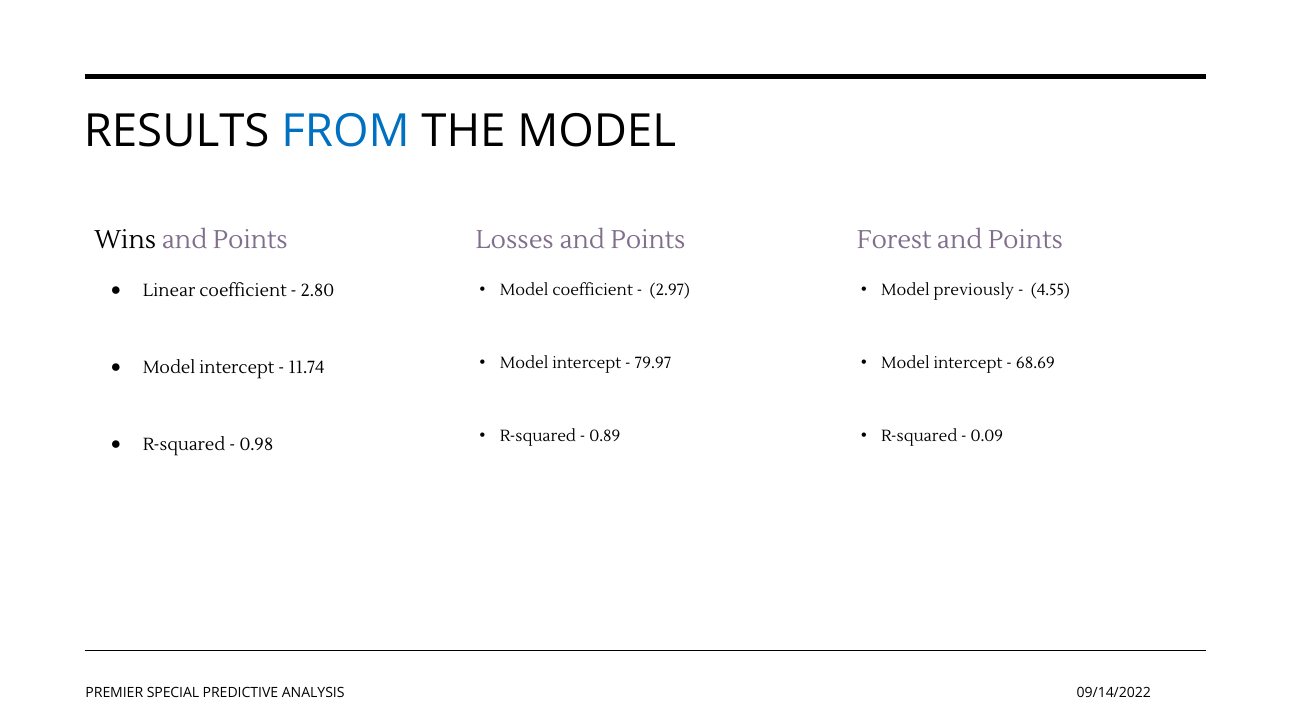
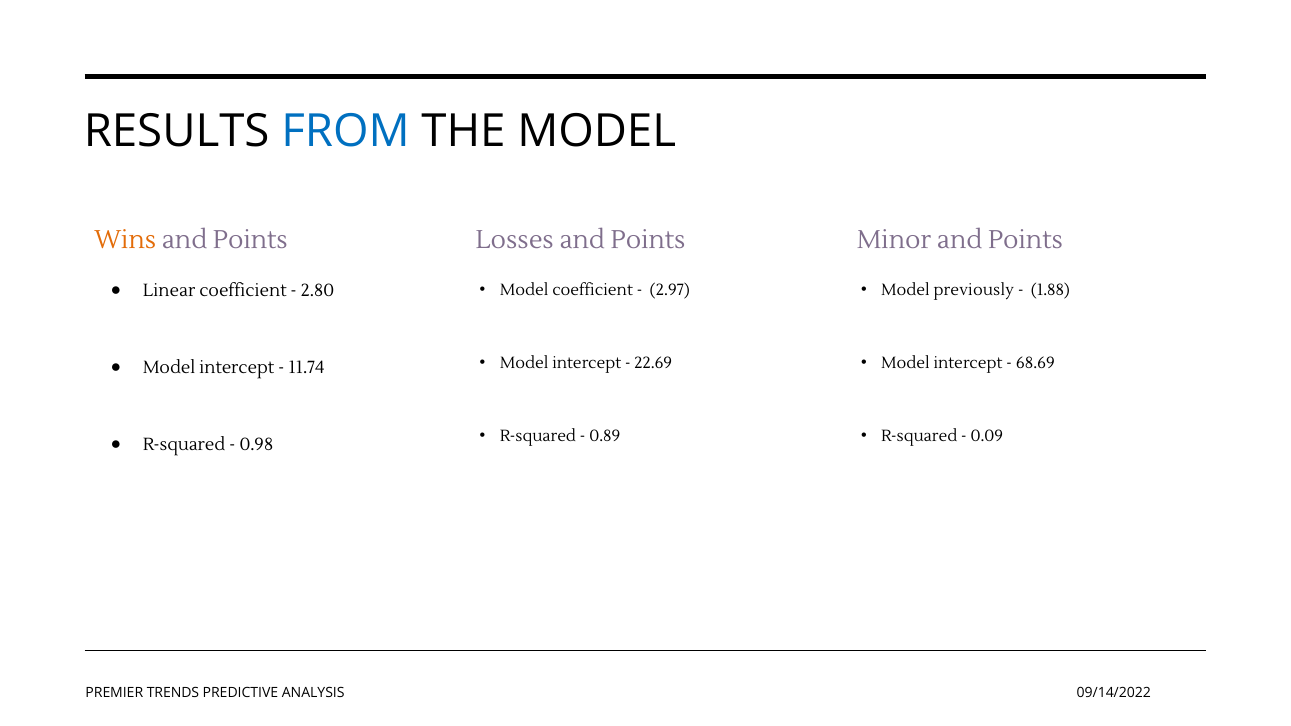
Wins colour: black -> orange (125, 240)
Forest: Forest -> Minor (894, 240)
4.55: 4.55 -> 1.88 (1050, 290)
79.97: 79.97 -> 22.69 (653, 363)
SPECIAL: SPECIAL -> TRENDS (173, 693)
